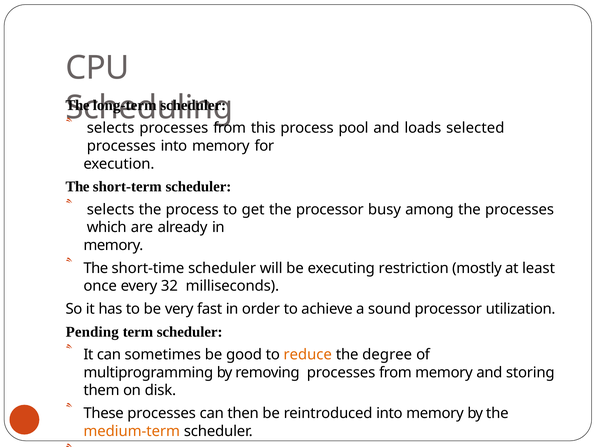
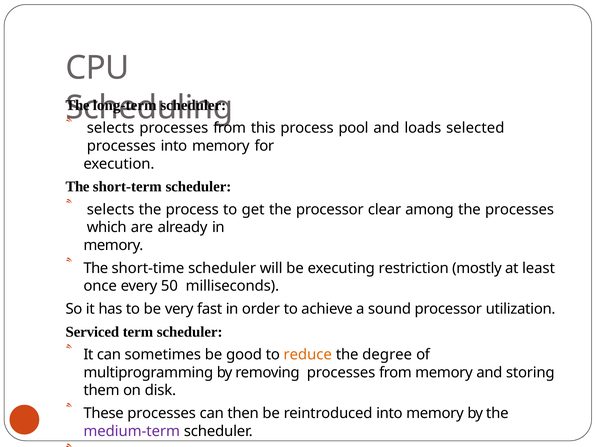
busy: busy -> clear (385, 210)
32: 32 -> 50 (169, 286)
Pending: Pending -> Serviced (92, 332)
medium-term colour: orange -> purple (132, 431)
